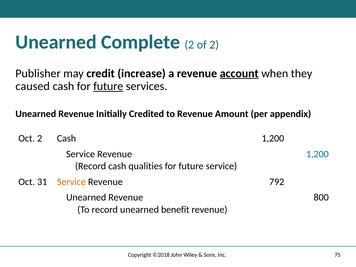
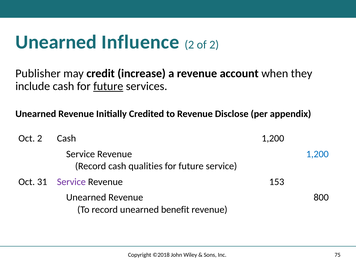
Complete: Complete -> Influence (140, 42)
account underline: present -> none (239, 73)
caused: caused -> include (33, 86)
Amount: Amount -> Disclose (232, 114)
Service colour: orange -> purple (71, 182)
792: 792 -> 153 (277, 182)
